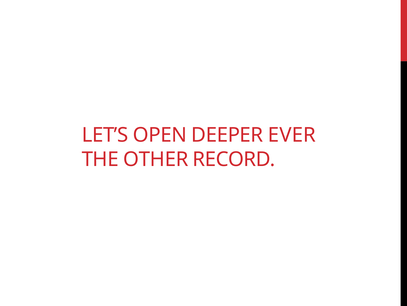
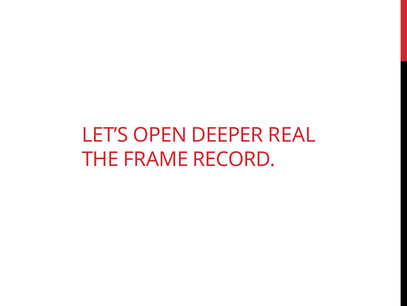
EVER: EVER -> REAL (292, 135)
OTHER: OTHER -> FRAME (156, 159)
